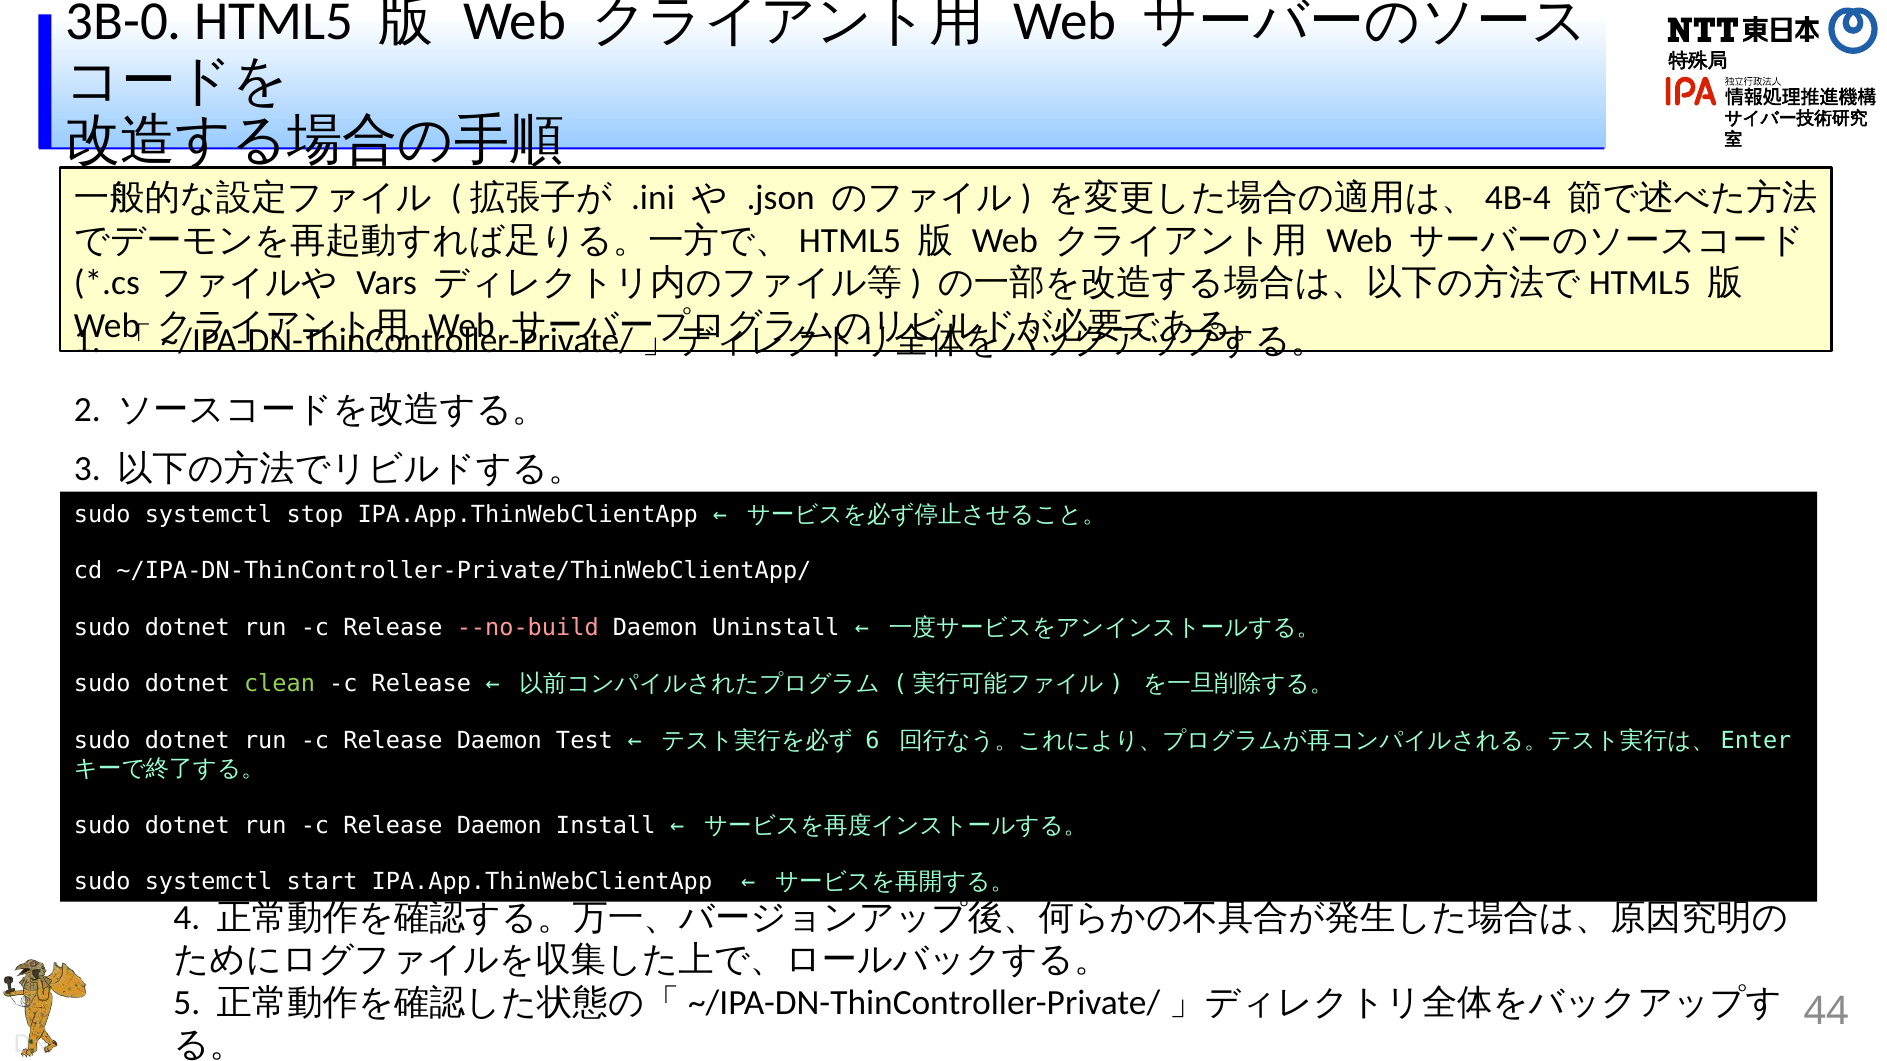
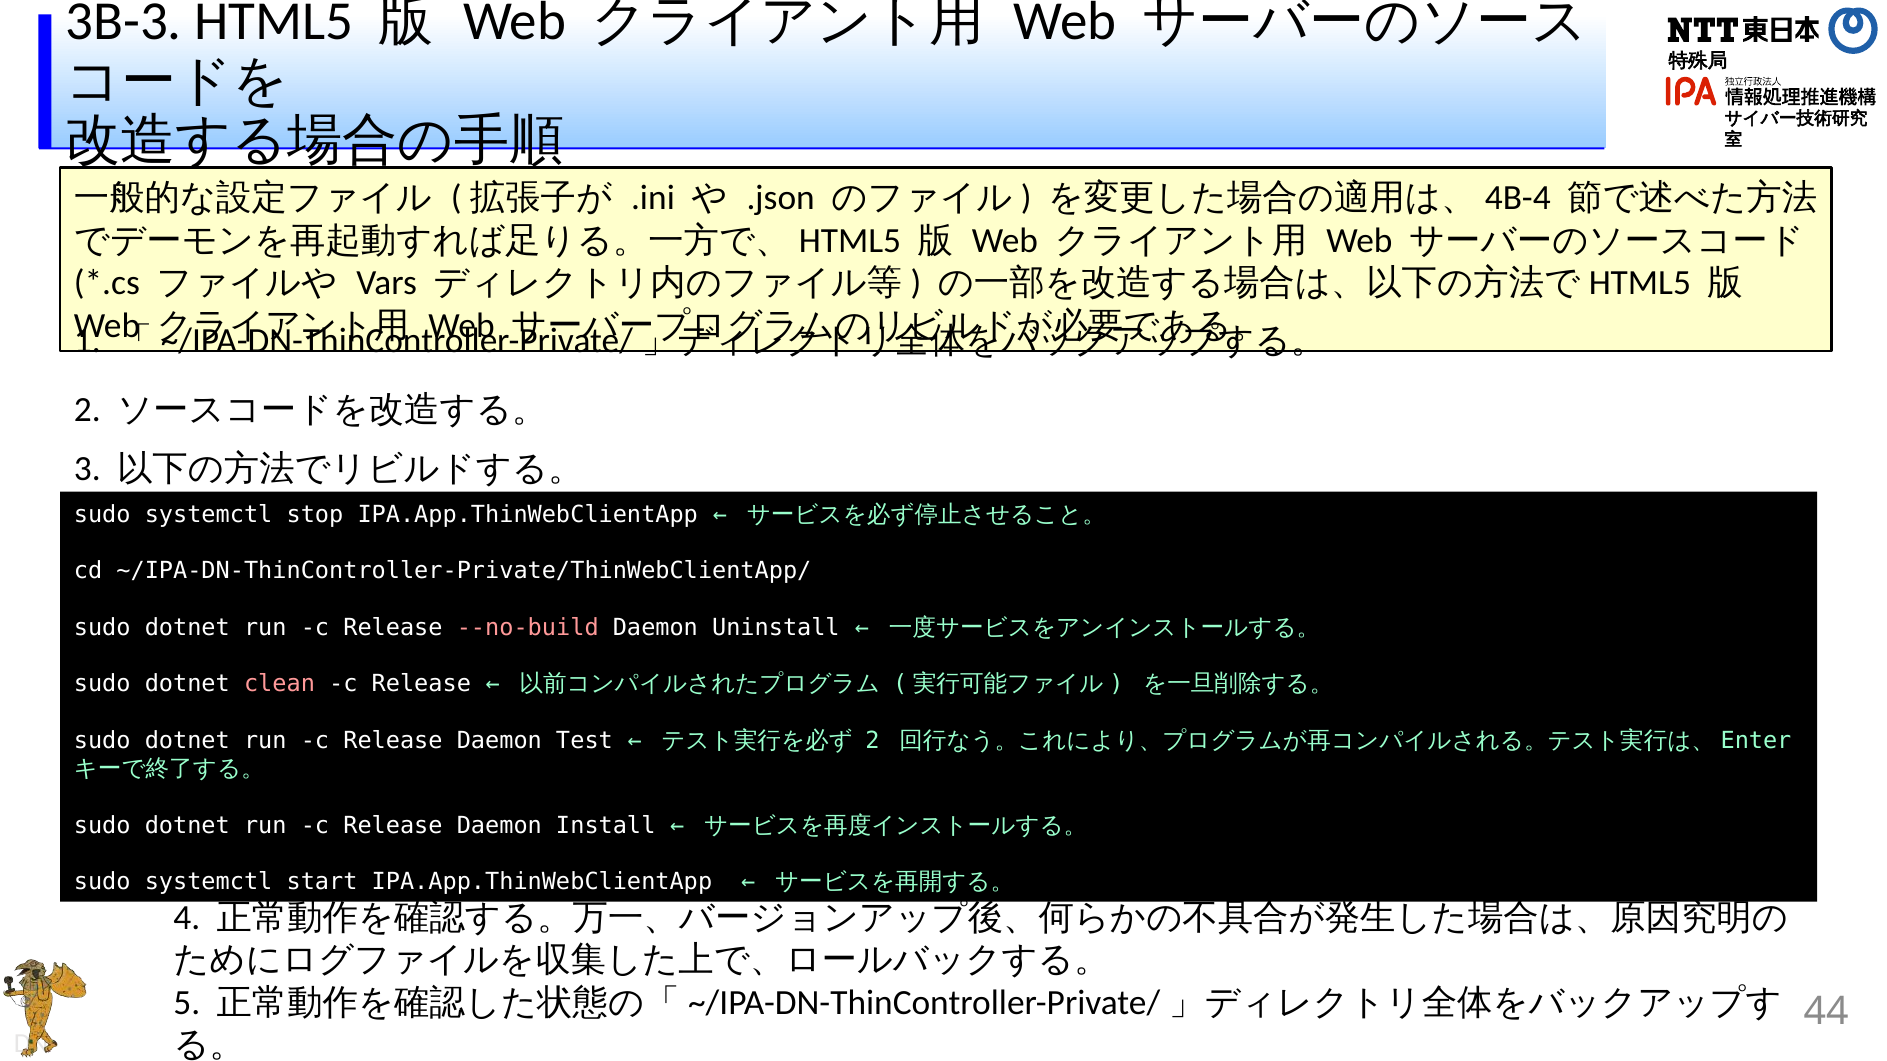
3B-0: 3B-0 -> 3B-3 (124, 22)
clean colour: light green -> pink (280, 684)
6: 6 -> 2 (873, 741)
